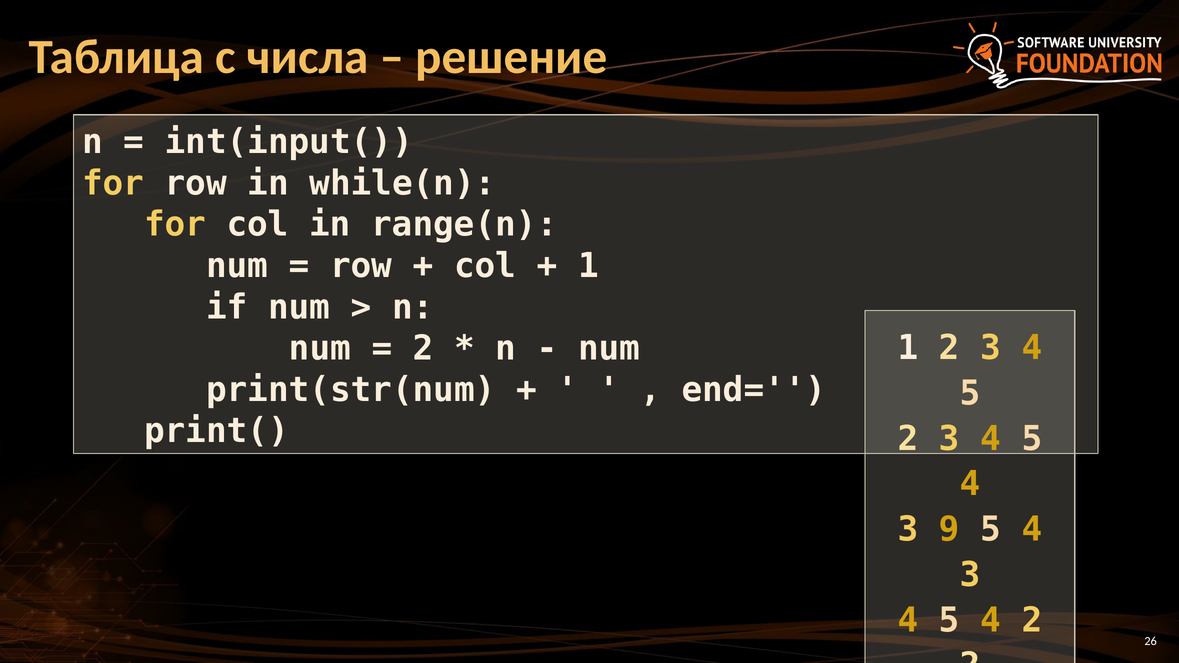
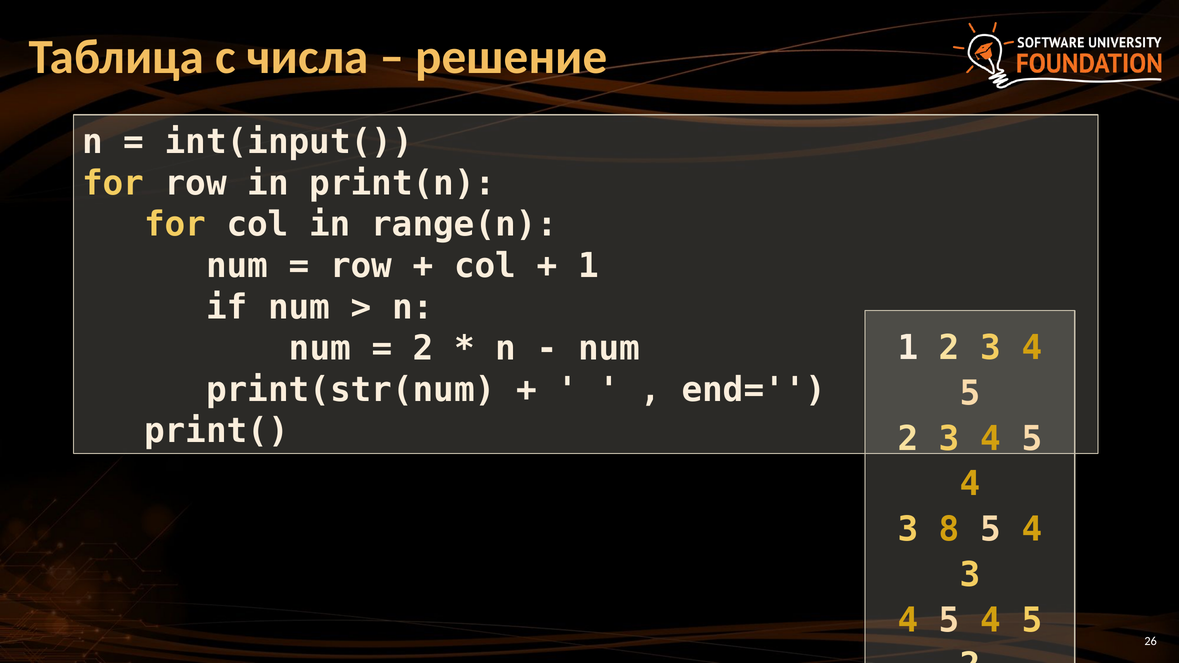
while(n: while(n -> print(n (402, 183)
9: 9 -> 8 (949, 530)
5 4 2: 2 -> 5 (1032, 621)
